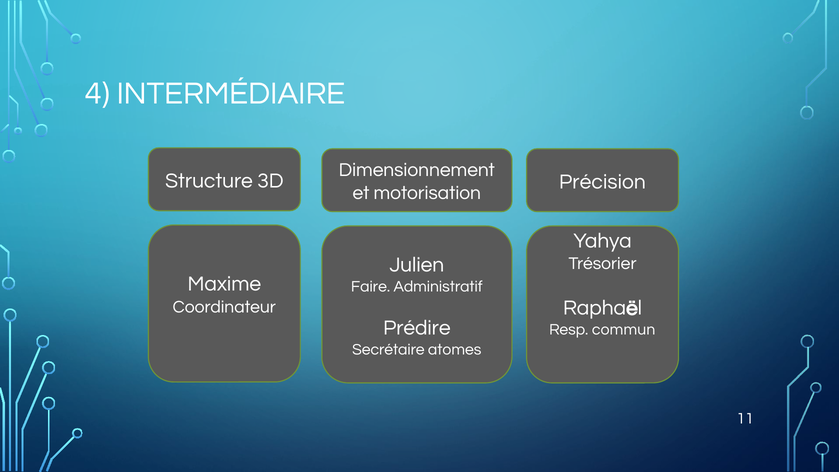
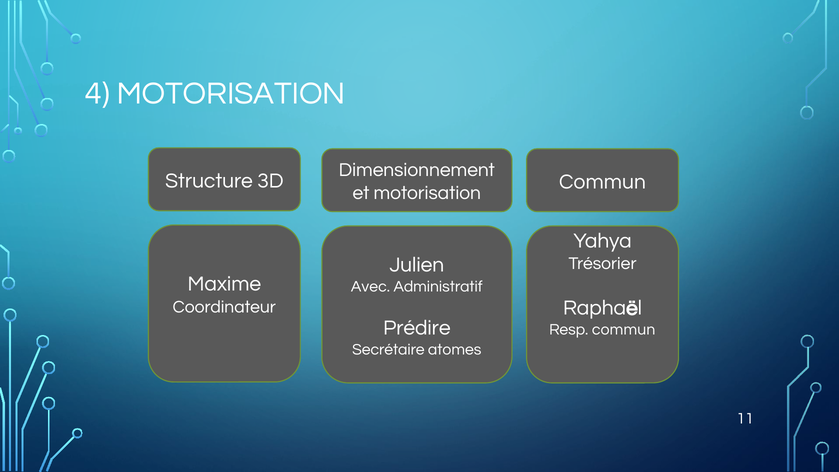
4 INTERMÉDIAIRE: INTERMÉDIAIRE -> MOTORISATION (231, 93)
Précision: Précision -> Commun (602, 182)
Faire: Faire -> Avec (370, 287)
